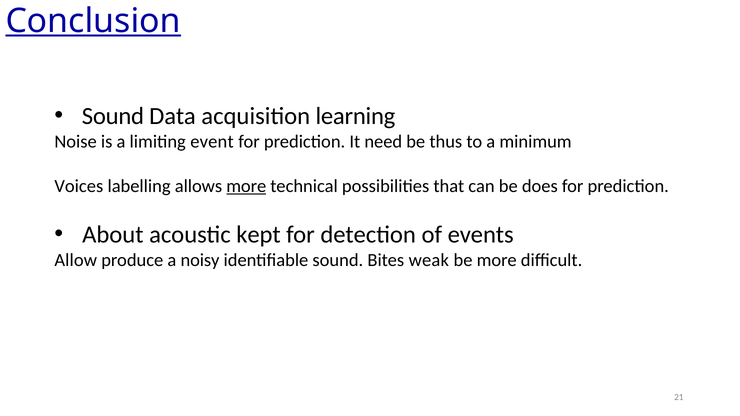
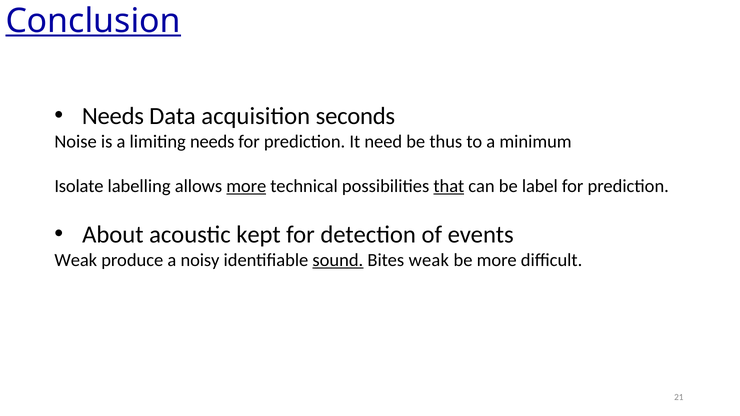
Sound: Sound -> Needs (113, 116)
learning: learning -> seconds (355, 116)
limiting event: event -> needs (212, 142)
Voices: Voices -> Isolate (79, 186)
that underline: none -> present (449, 186)
does: does -> label (540, 186)
Allow: Allow -> Weak (76, 260)
sound underline: none -> present (338, 260)
